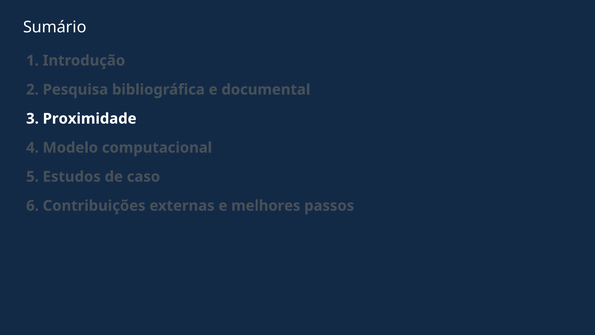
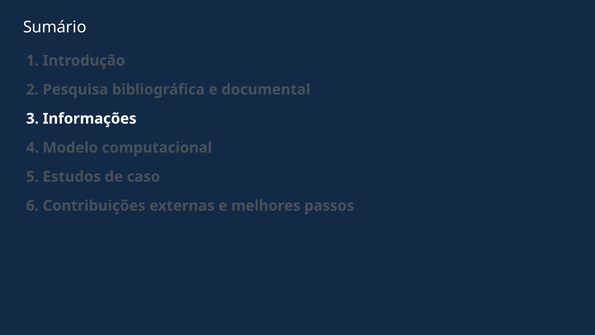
Proximidade: Proximidade -> Informações (90, 119)
